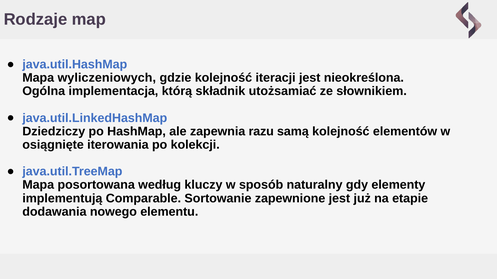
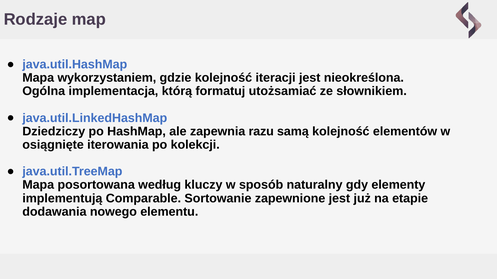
wyliczeniowych: wyliczeniowych -> wykorzystaniem (107, 78)
składnik: składnik -> formatuj (220, 91)
